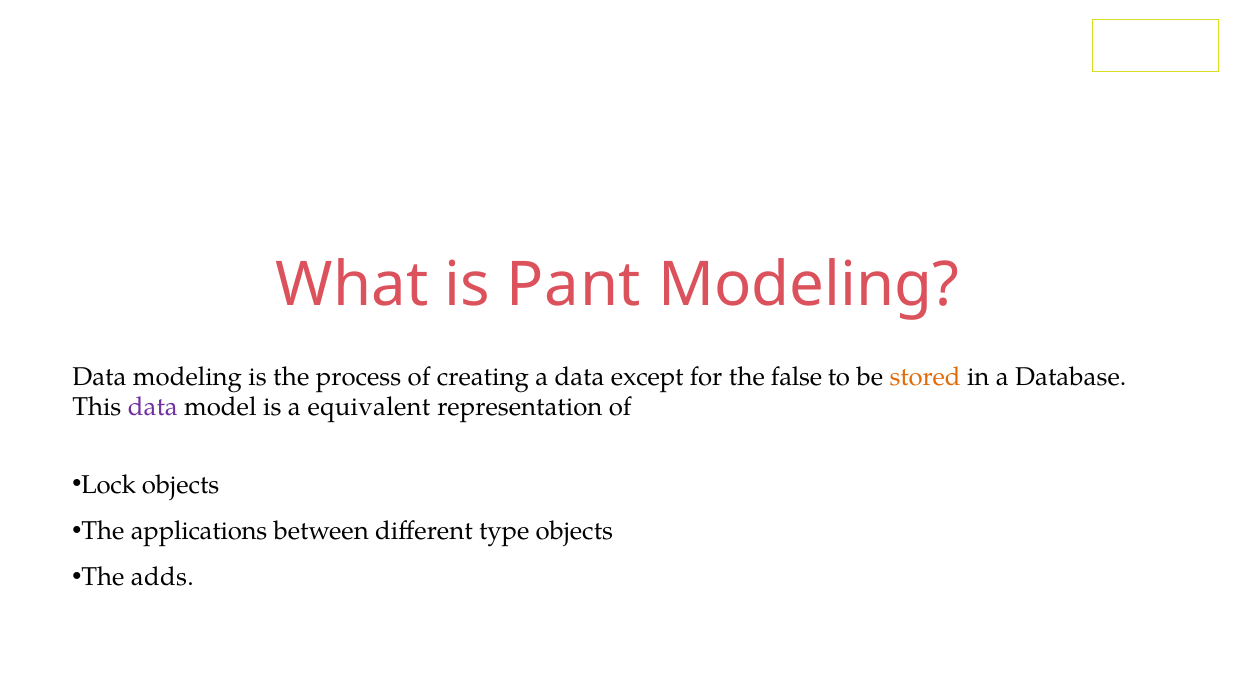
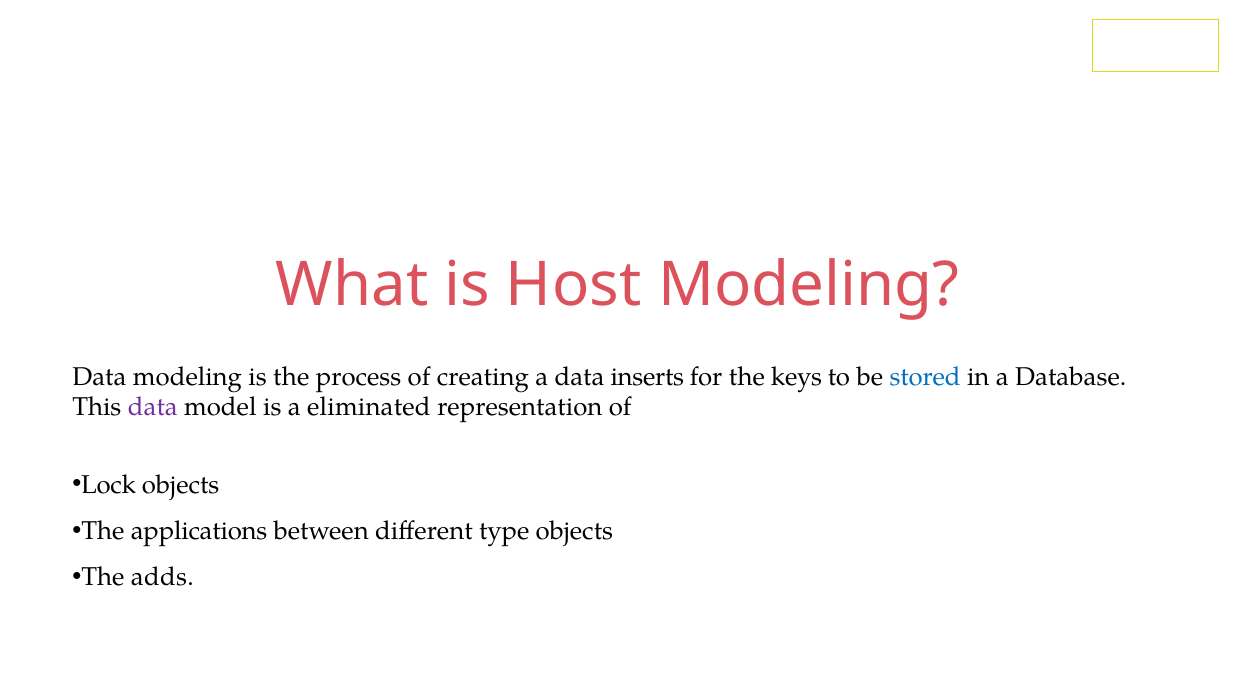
Pant: Pant -> Host (574, 285)
except: except -> inserts (647, 377)
false: false -> keys (797, 377)
stored colour: orange -> blue (925, 377)
equivalent: equivalent -> eliminated (369, 408)
